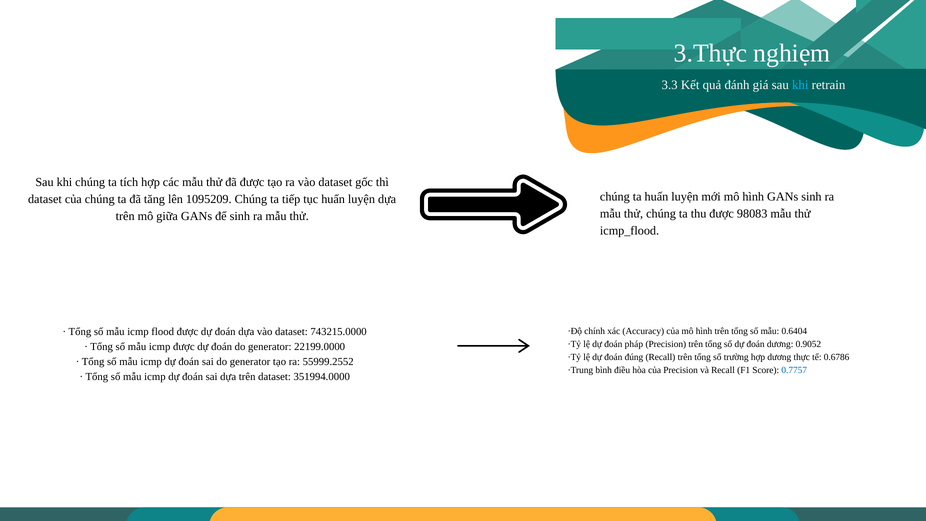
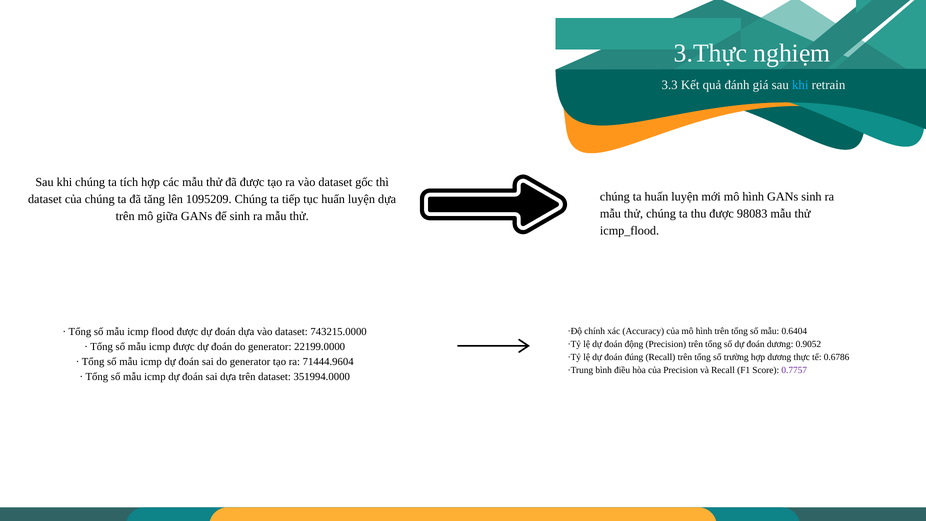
pháp: pháp -> động (634, 344)
55999.2552: 55999.2552 -> 71444.9604 (328, 362)
0.7757 colour: blue -> purple (794, 370)
